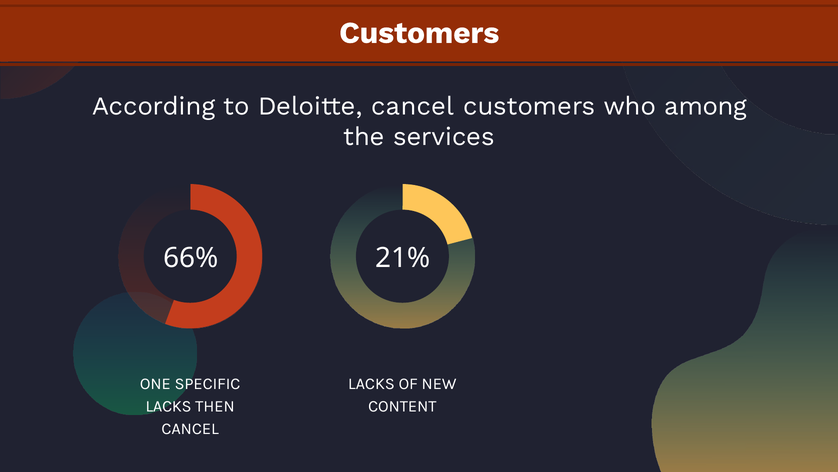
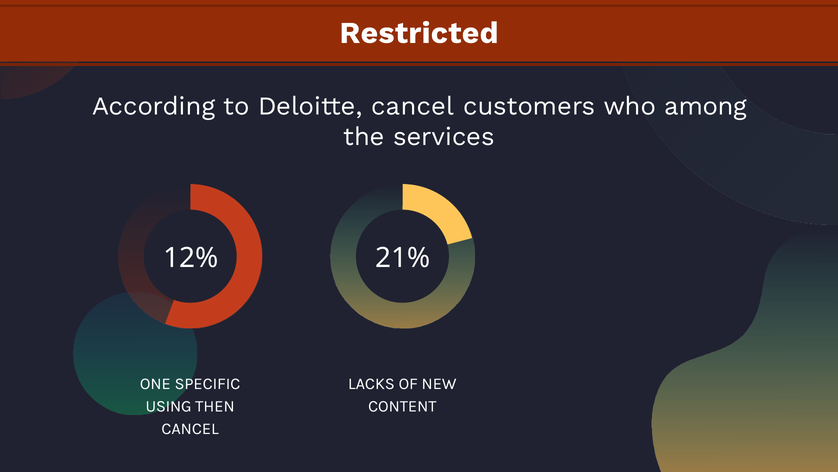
Customers: Customers -> Restricted (419, 33)
66%: 66% -> 12% (191, 258)
LACKS: LACKS -> USING (169, 406)
